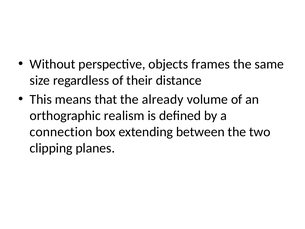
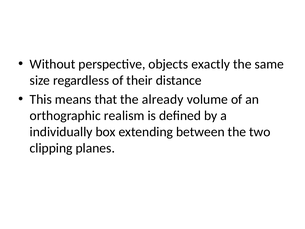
frames: frames -> exactly (211, 64)
connection: connection -> individually (61, 132)
